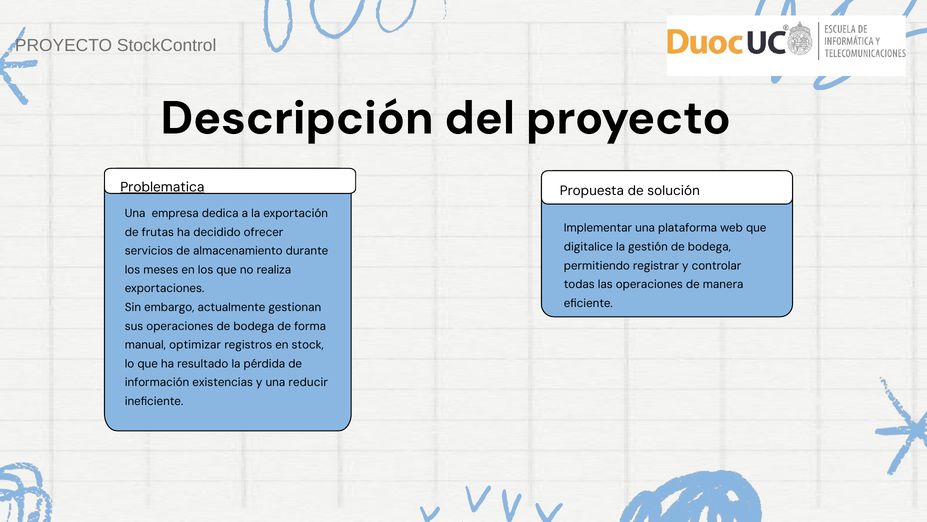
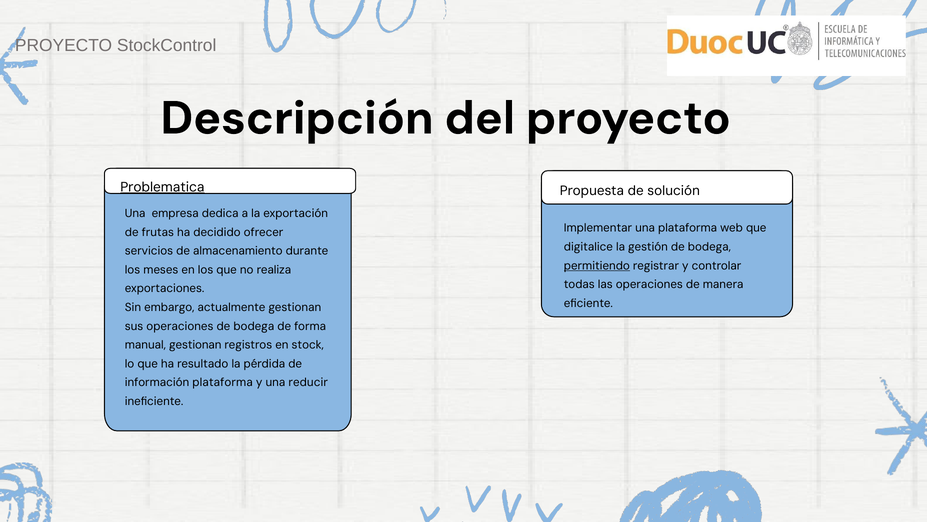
permitiendo underline: none -> present (597, 265)
manual optimizar: optimizar -> gestionan (195, 345)
información existencias: existencias -> plataforma (223, 382)
